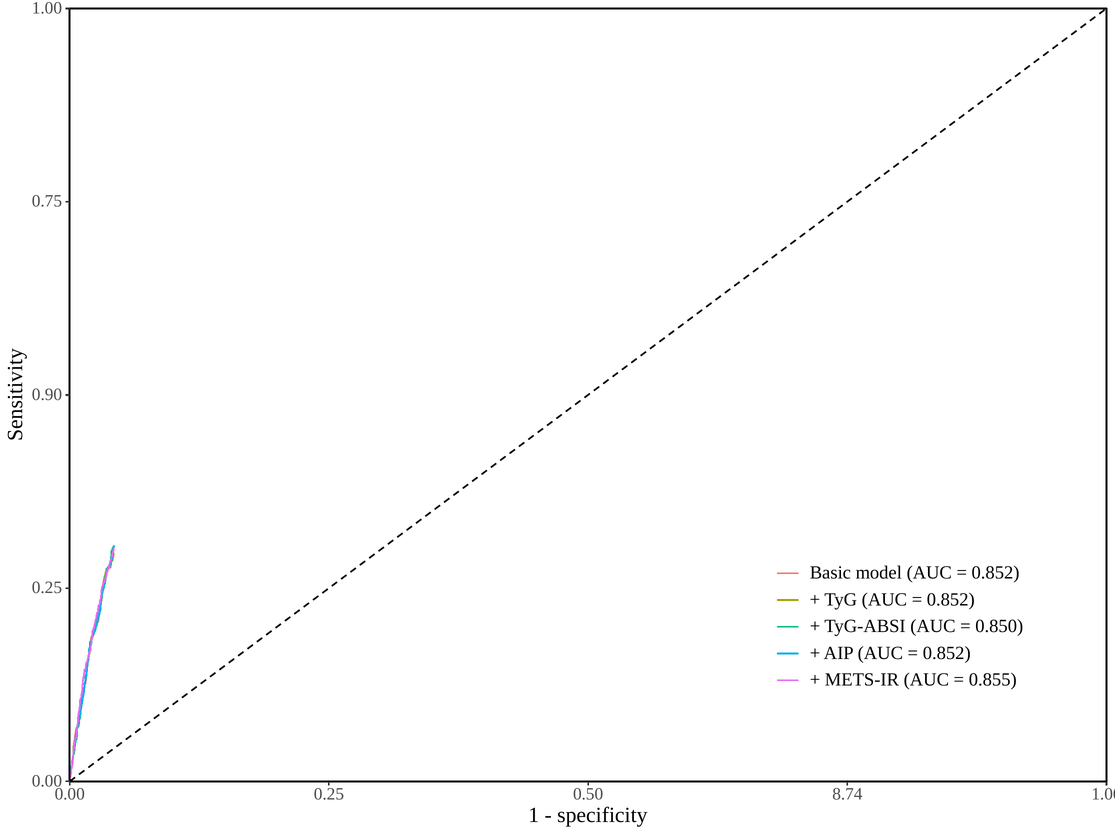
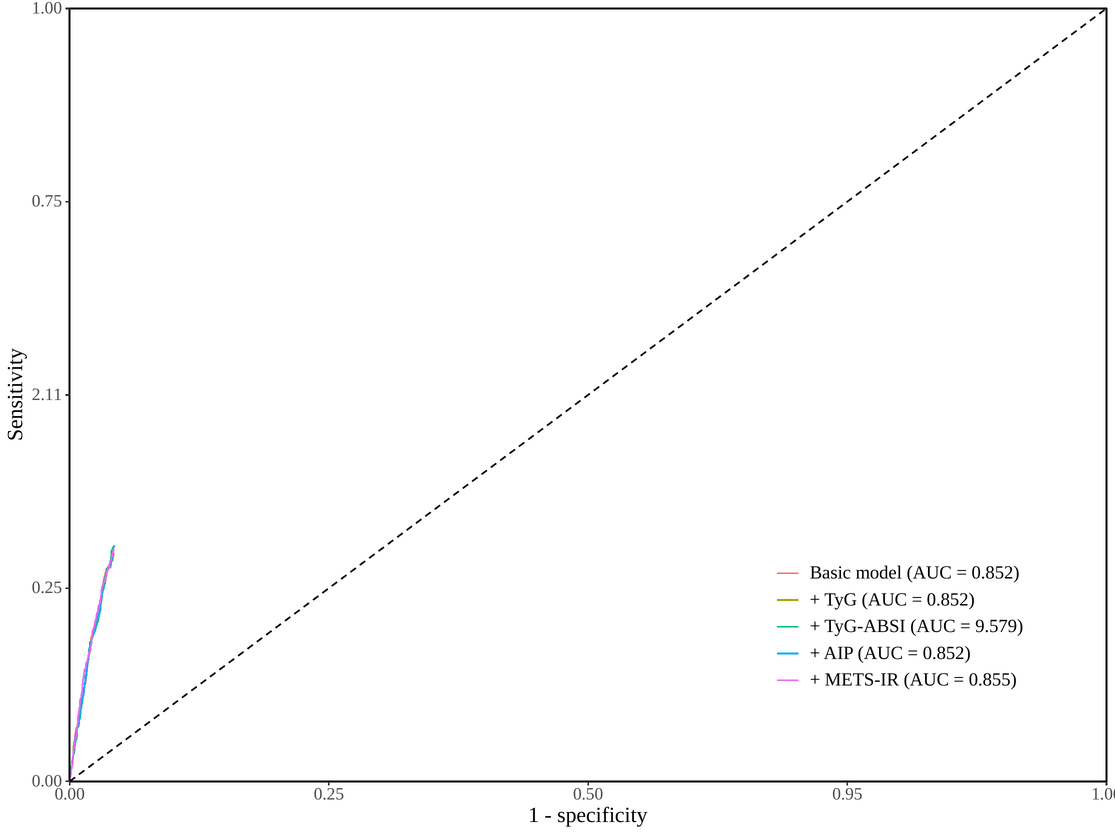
0.90: 0.90 -> 2.11 (47, 395)
0.850: 0.850 -> 9.579 (999, 626)
8.74: 8.74 -> 0.95 (847, 794)
